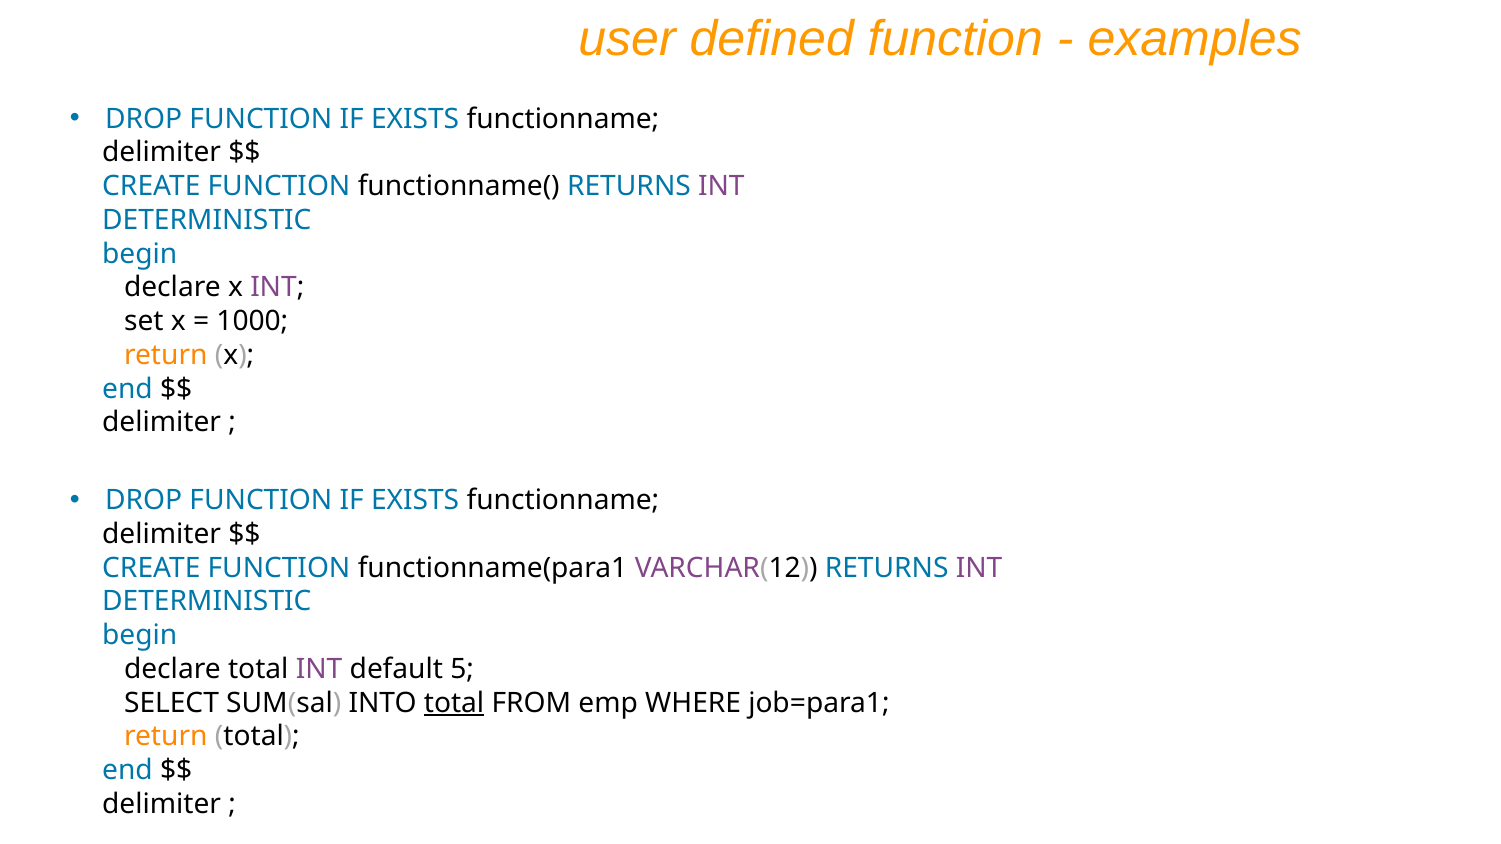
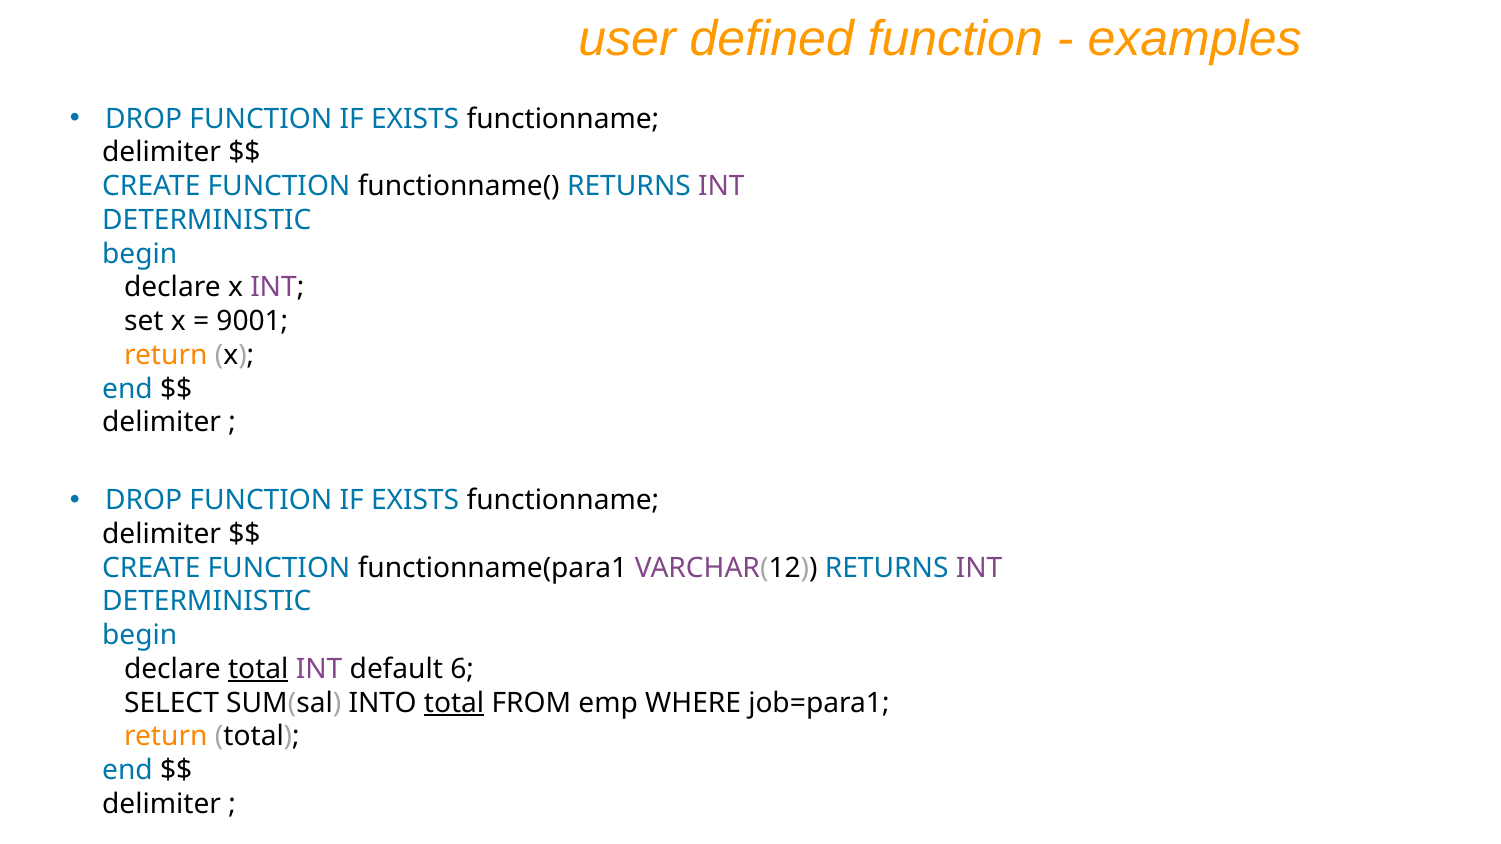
1000: 1000 -> 9001 (252, 321)
total underline: none -> present (258, 669)
5: 5 -> 6 (462, 669)
